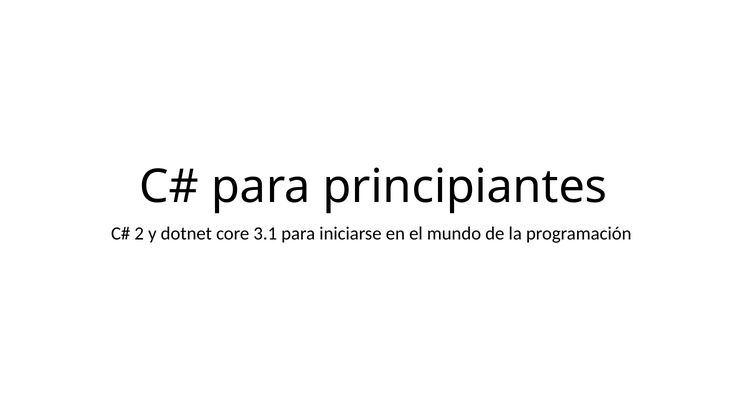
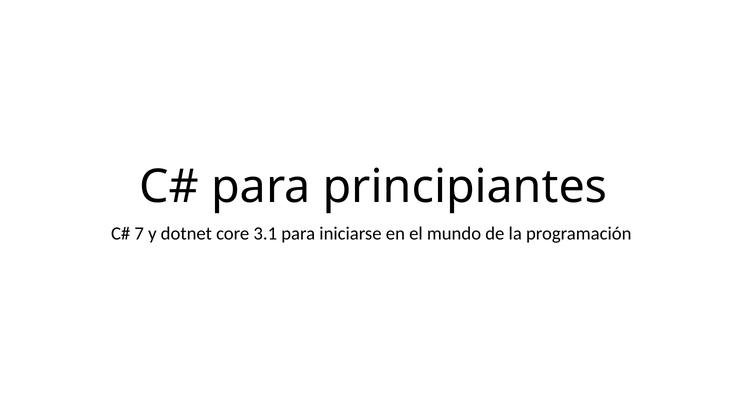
2: 2 -> 7 (139, 233)
